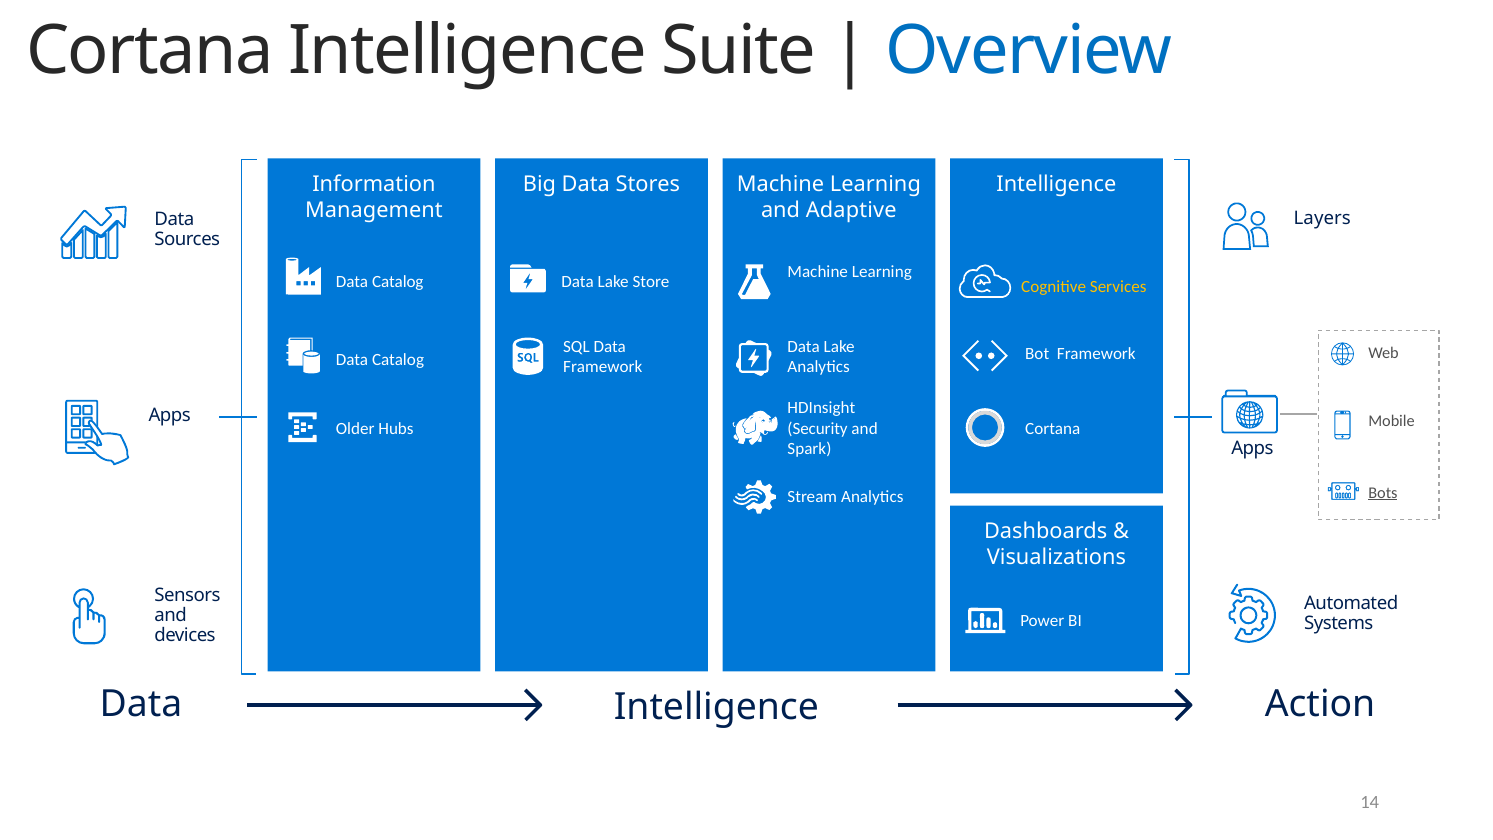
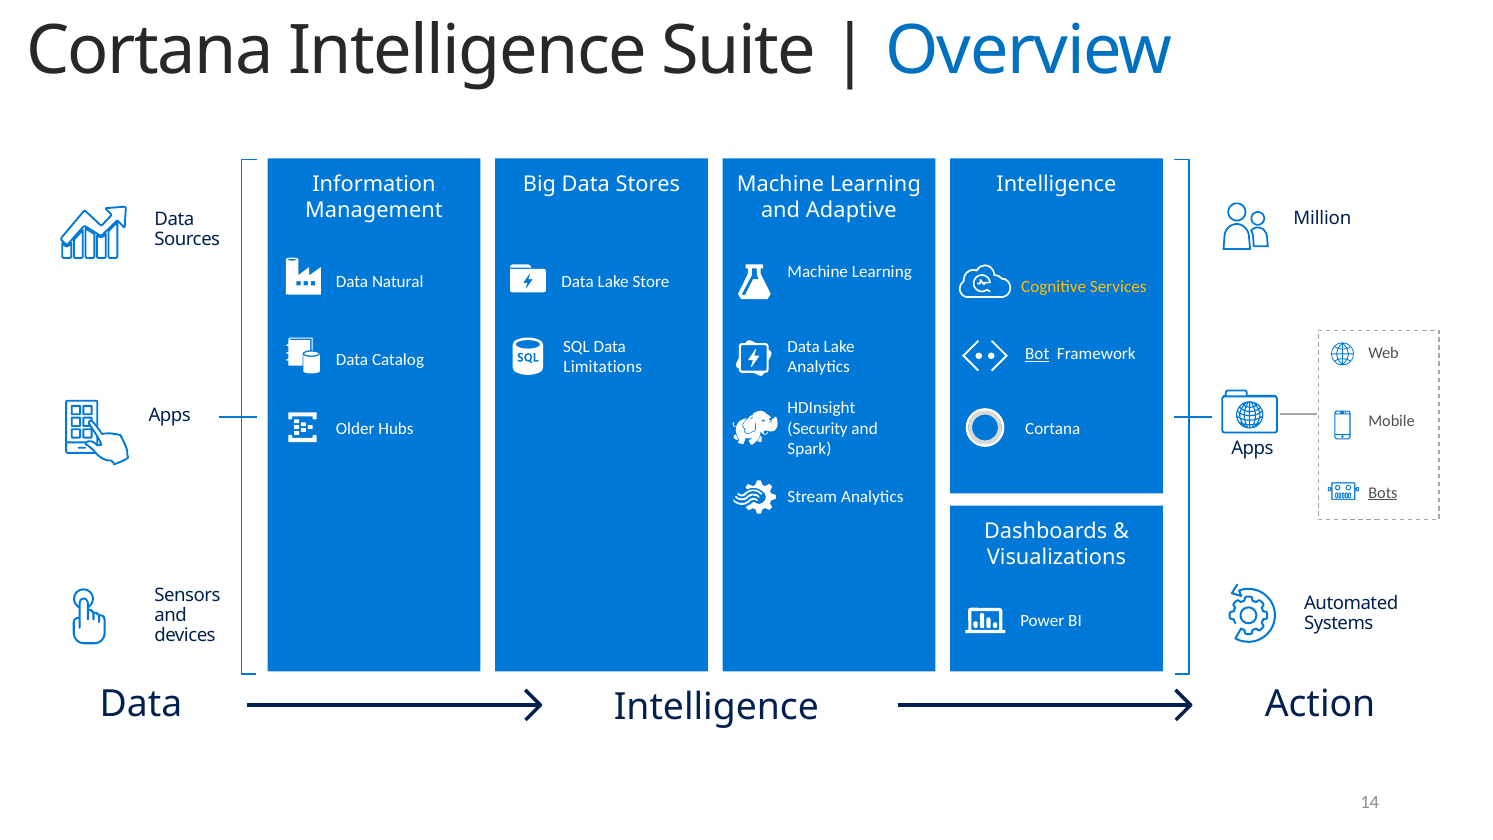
Layers: Layers -> Million (1322, 218)
Catalog: Catalog -> Natural (398, 282)
Bot underline: none -> present (1037, 354)
Framework: Framework -> Limitations (603, 367)
